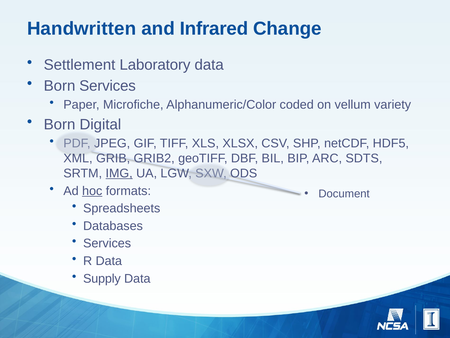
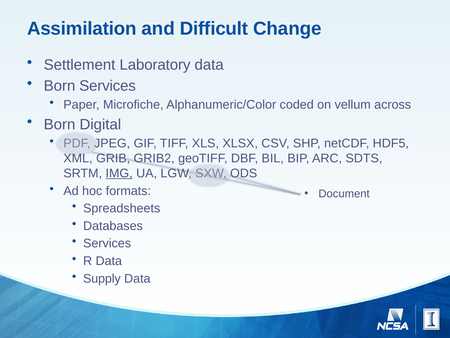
Handwritten: Handwritten -> Assimilation (82, 29)
Infrared: Infrared -> Difficult (214, 29)
variety: variety -> across (393, 105)
hoc underline: present -> none (92, 191)
